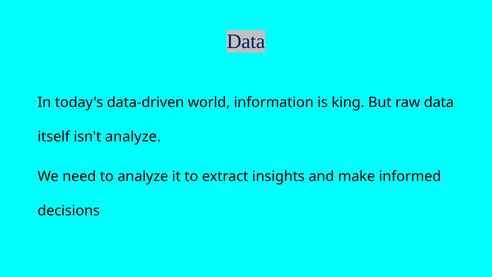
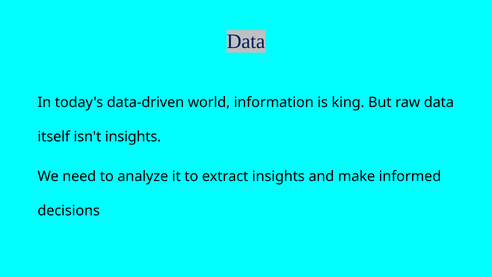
isn't analyze: analyze -> insights (133, 137)
